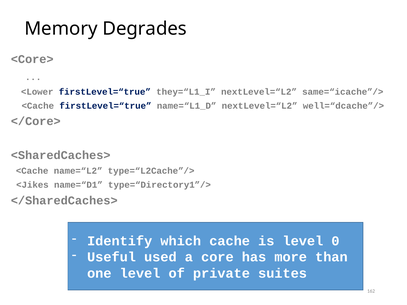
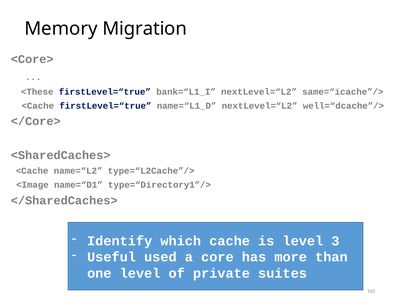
Degrades: Degrades -> Migration (145, 29)
<Lower: <Lower -> <These (37, 92)
they=“L1_I: they=“L1_I -> bank=“L1_I (186, 92)
<Jikes: <Jikes -> <Image (32, 185)
0: 0 -> 3 (335, 241)
